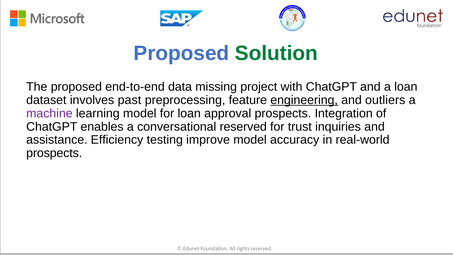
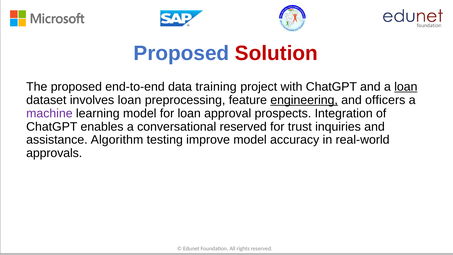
Solution colour: green -> red (276, 53)
missing: missing -> training (216, 87)
loan underline: none -> present (406, 87)
involves past: past -> loan (129, 100)
outliers: outliers -> officers (385, 100)
Efficiency: Efficiency -> Algorithm (117, 140)
prospects: prospects -> approvals (54, 153)
